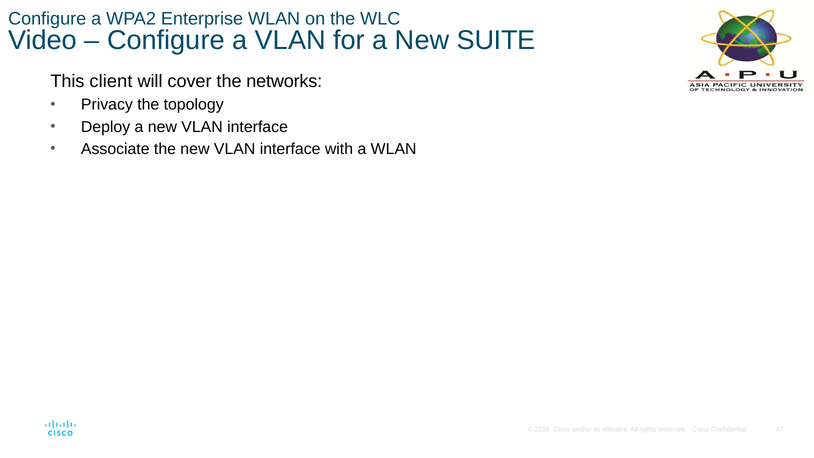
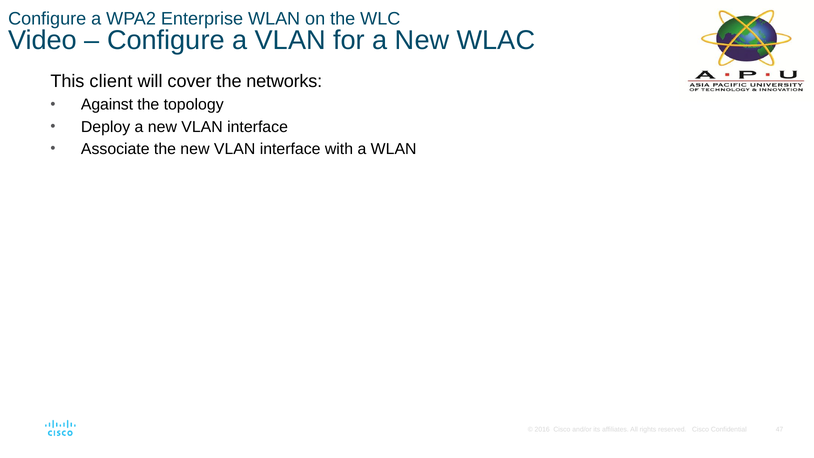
SUITE: SUITE -> WLAC (496, 40)
Privacy: Privacy -> Against (107, 105)
